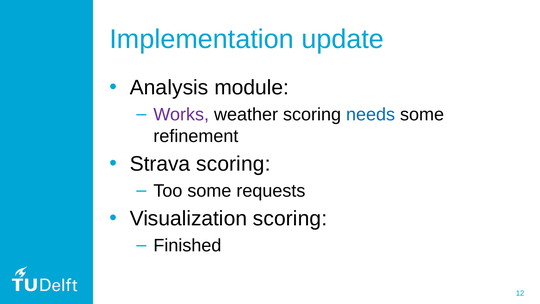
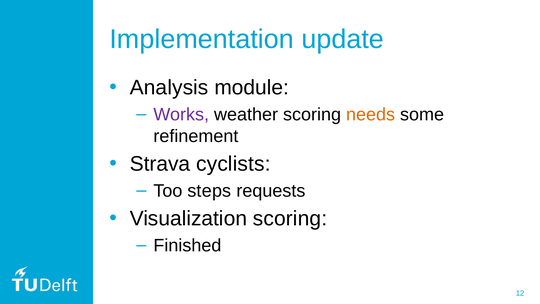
needs colour: blue -> orange (371, 114)
Strava scoring: scoring -> cyclists (233, 164)
Too some: some -> steps (209, 191)
